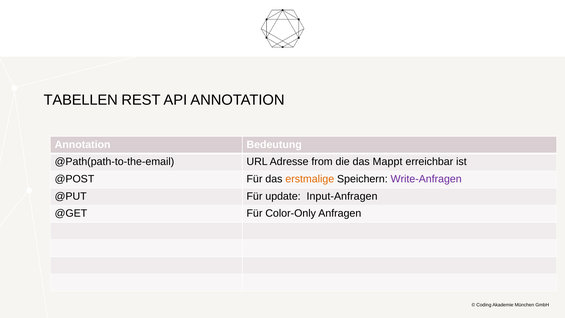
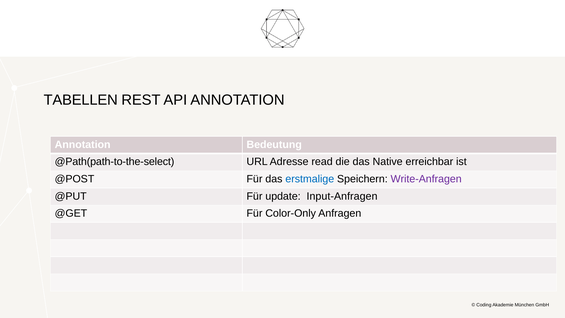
@Path(path-to-the-email: @Path(path-to-the-email -> @Path(path-to-the-select (115, 162)
from: from -> read (322, 162)
Mappt: Mappt -> Native (388, 162)
erstmalige colour: orange -> blue (310, 179)
